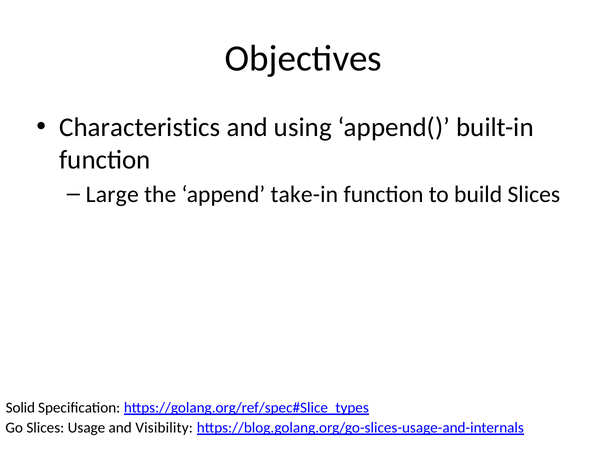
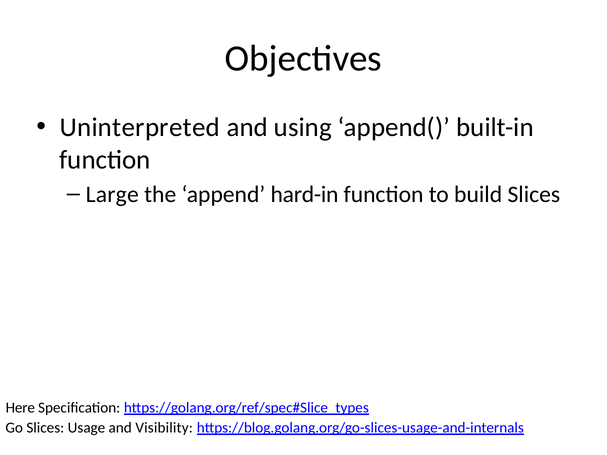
Characteristics: Characteristics -> Uninterpreted (140, 127)
take-in: take-in -> hard-in (305, 195)
Solid: Solid -> Here (20, 408)
